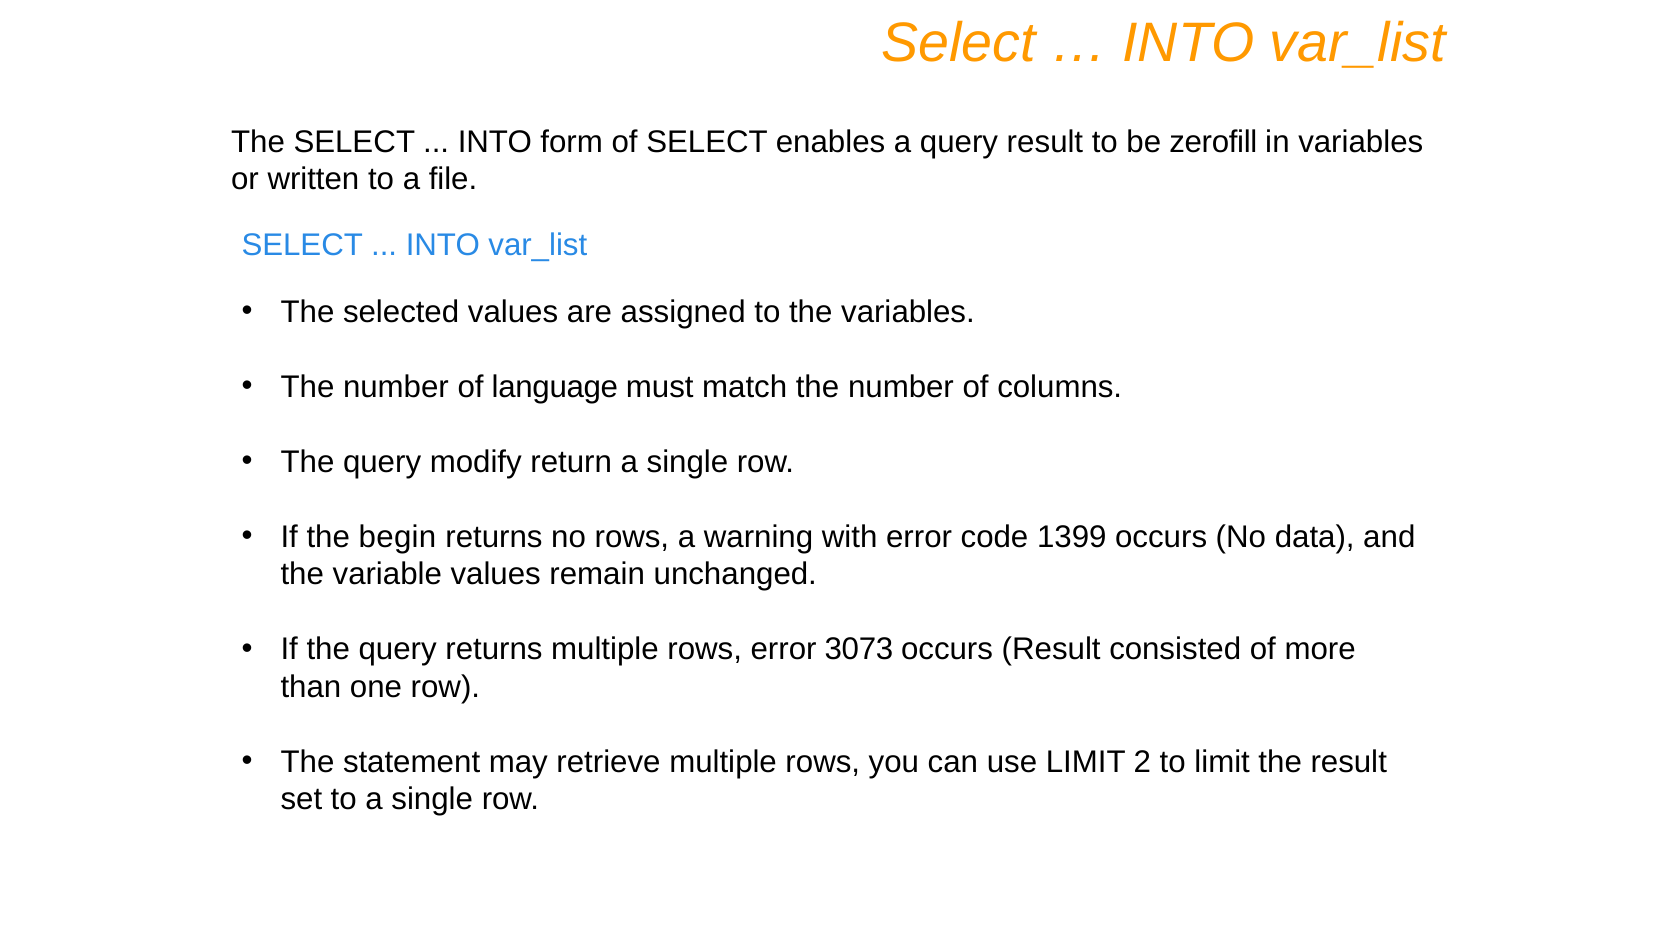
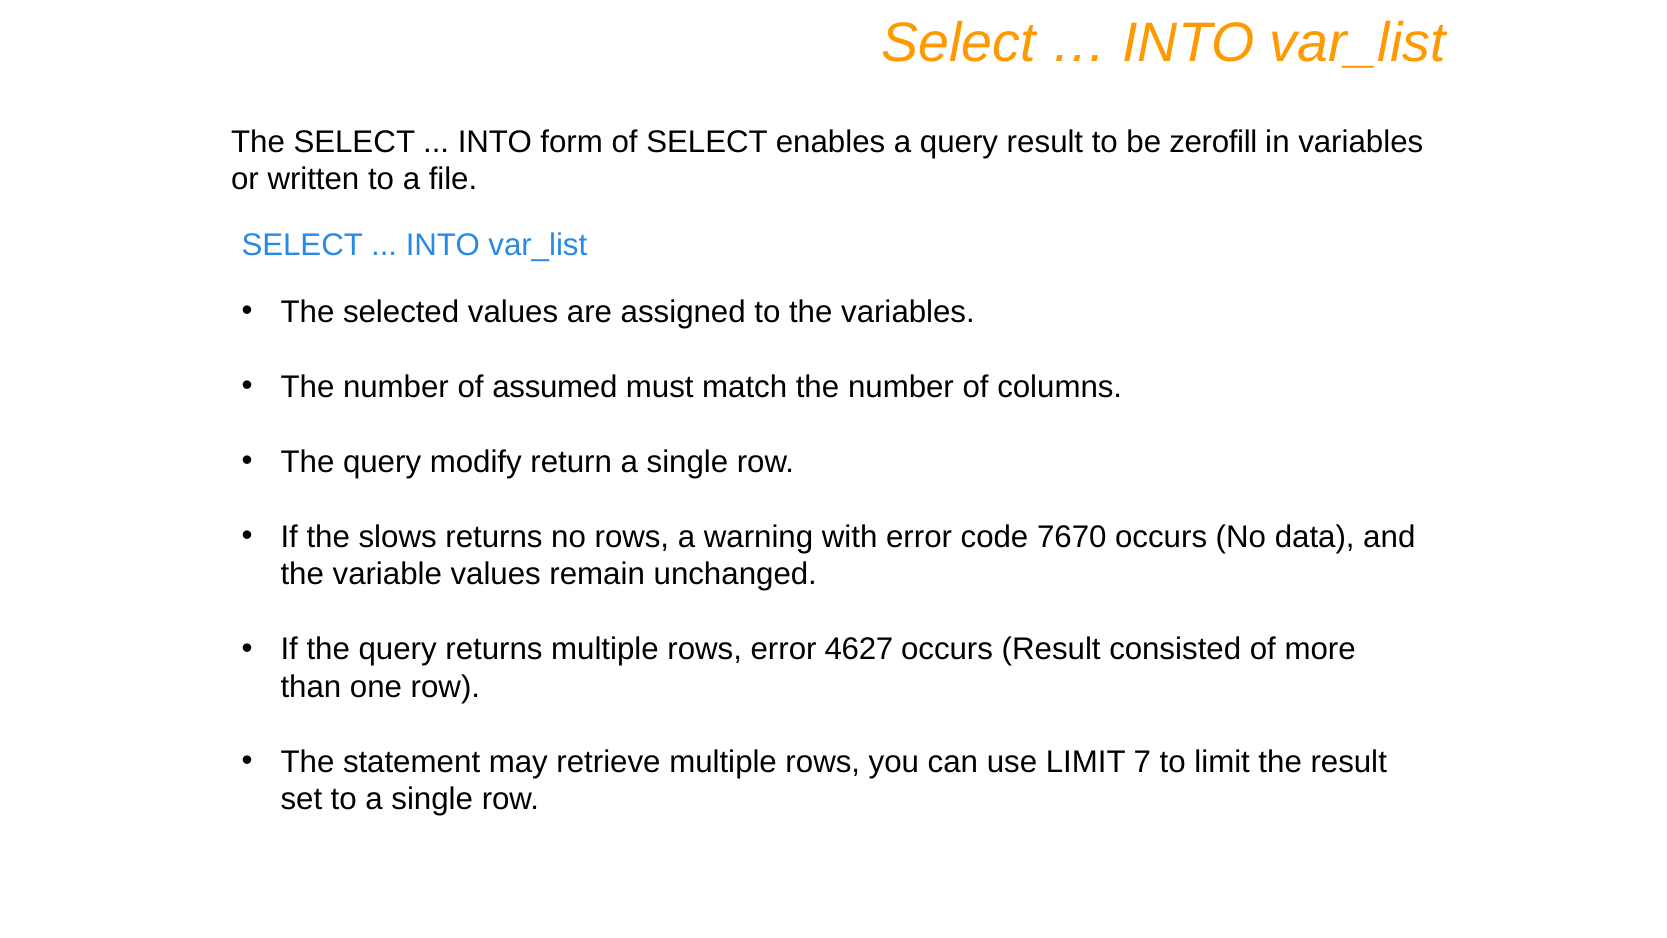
language: language -> assumed (555, 387)
begin: begin -> slows (398, 537)
1399: 1399 -> 7670 (1072, 537)
3073: 3073 -> 4627 (859, 649)
2: 2 -> 7 (1142, 762)
